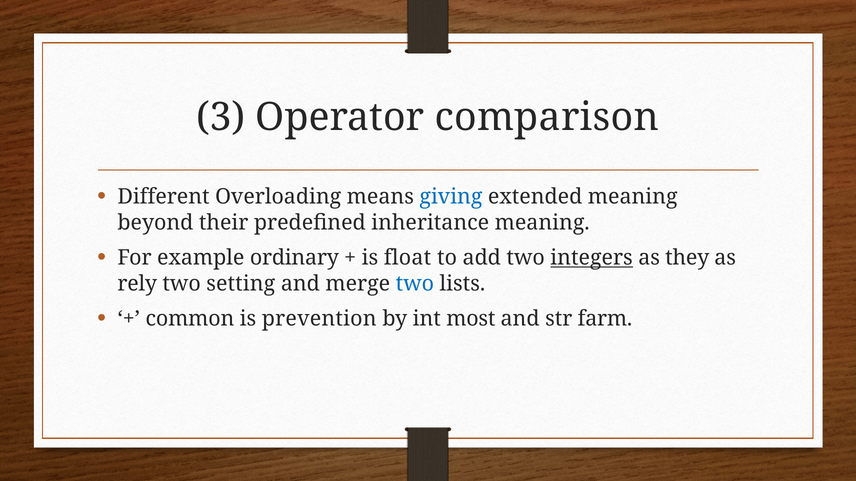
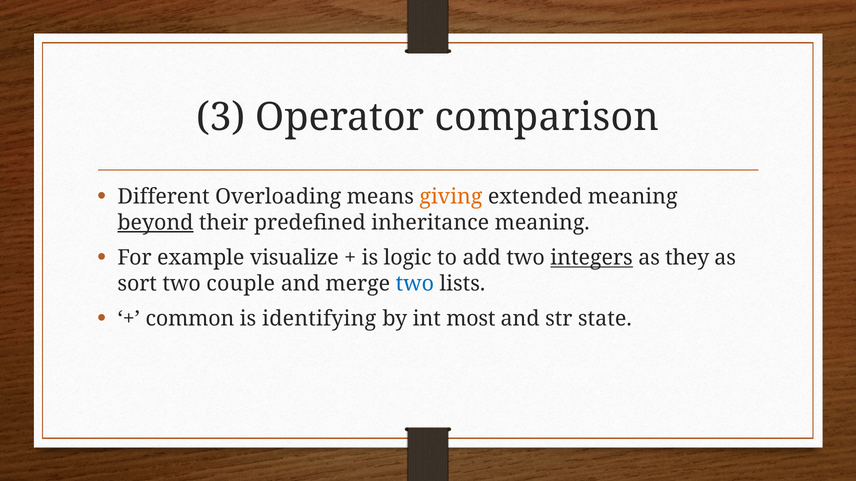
giving colour: blue -> orange (451, 197)
beyond underline: none -> present (155, 223)
ordinary: ordinary -> visualize (294, 258)
float: float -> logic (408, 258)
rely: rely -> sort (137, 284)
setting: setting -> couple (241, 284)
prevention: prevention -> identifying (319, 319)
farm: farm -> state (605, 319)
